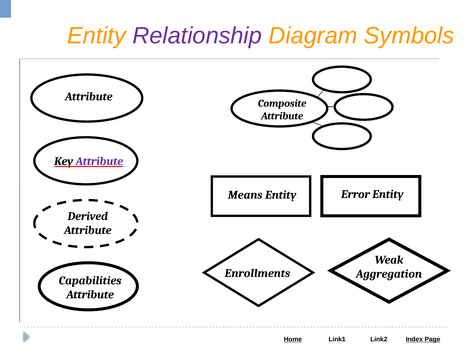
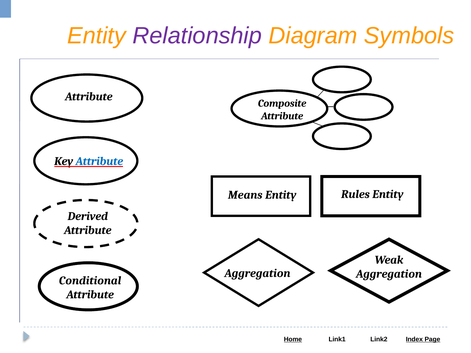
Attribute colour: purple -> blue (99, 161)
Error: Error -> Rules (355, 194)
Enrollments: Enrollments -> Aggregation (257, 274)
Capabilities: Capabilities -> Conditional (90, 281)
